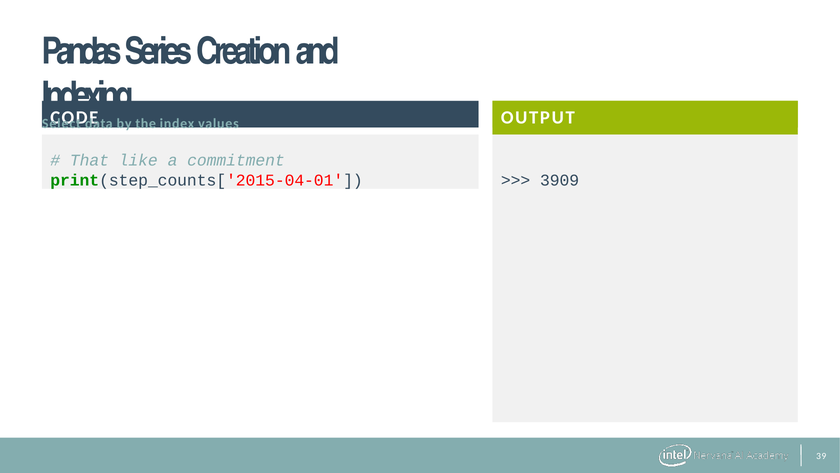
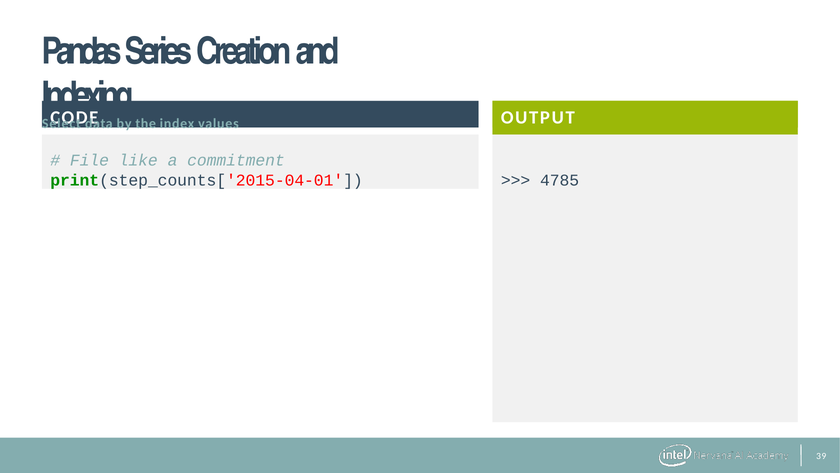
That: That -> File (90, 160)
3909: 3909 -> 4785 (560, 180)
